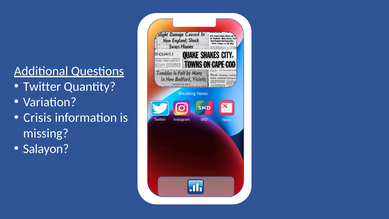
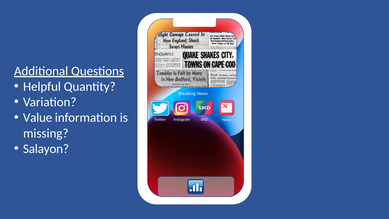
Twitter: Twitter -> Helpful (42, 86)
Crisis: Crisis -> Value (38, 118)
